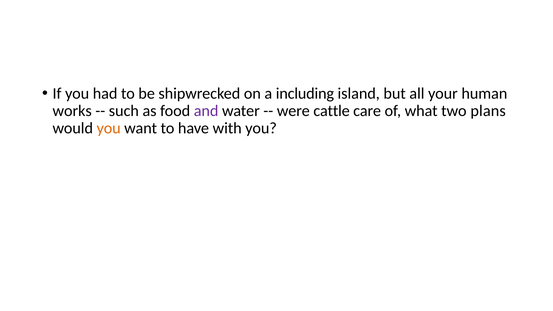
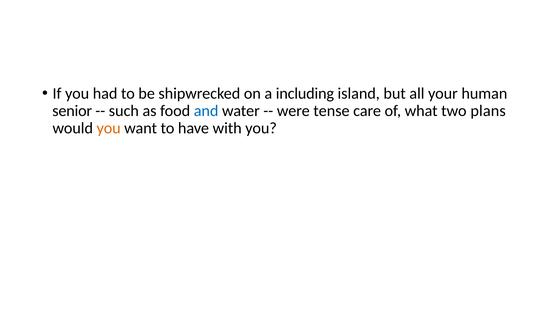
works: works -> senior (72, 111)
and colour: purple -> blue (206, 111)
cattle: cattle -> tense (331, 111)
